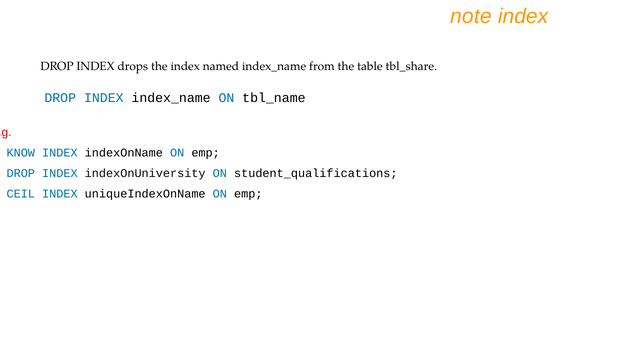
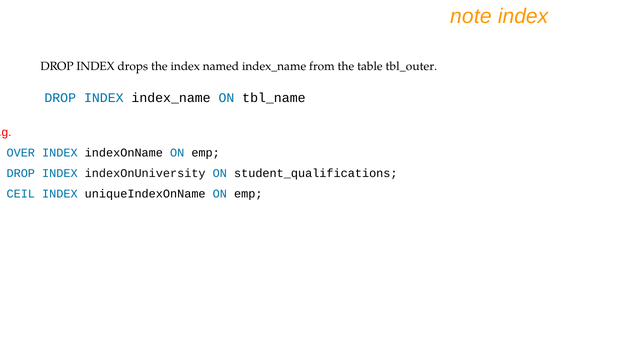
tbl_share: tbl_share -> tbl_outer (411, 66)
KNOW: KNOW -> OVER (21, 153)
